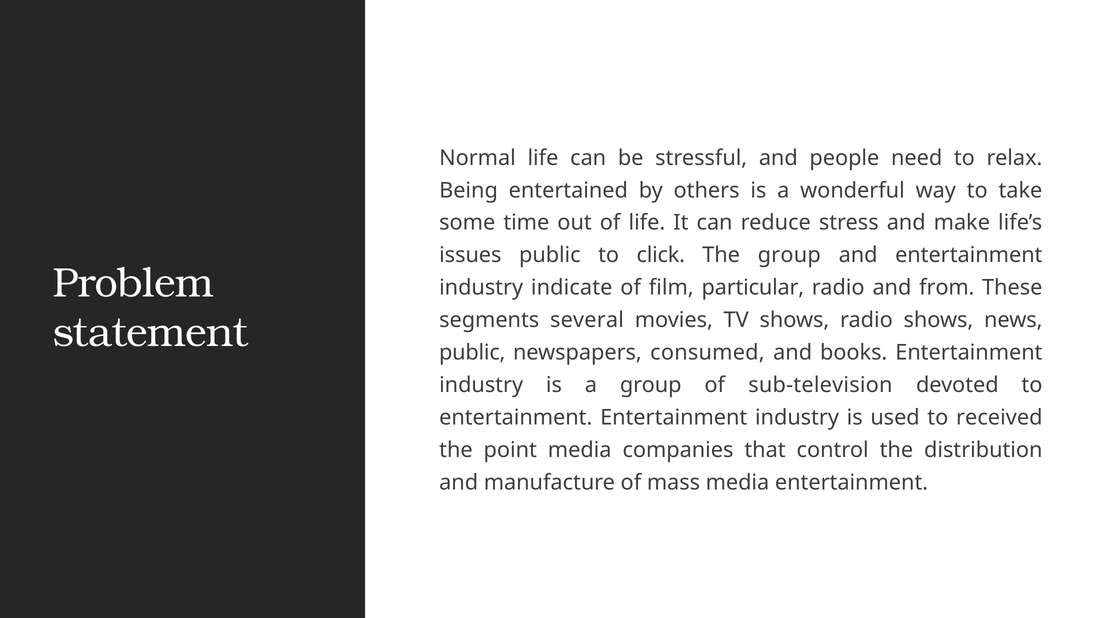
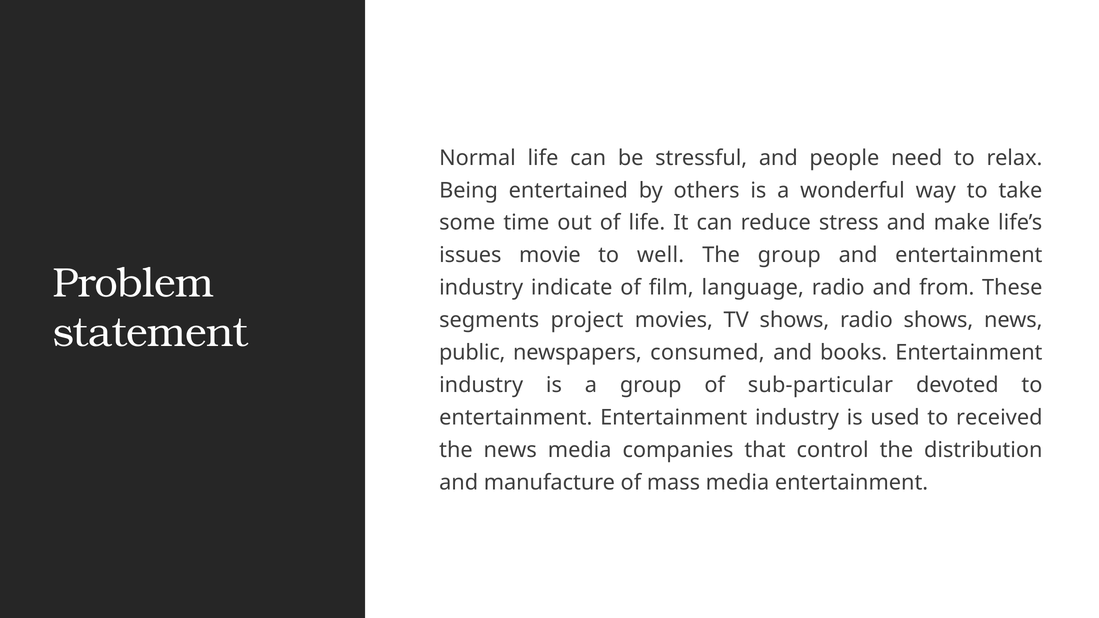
issues public: public -> movie (550, 255)
click: click -> well (661, 255)
particular: particular -> language (753, 288)
several: several -> project (587, 320)
sub-television: sub-television -> sub-particular (820, 385)
the point: point -> news (510, 450)
